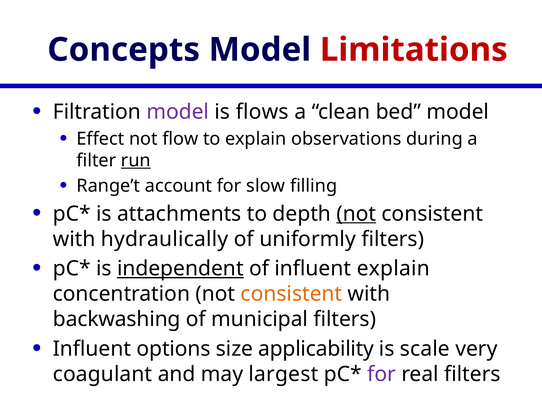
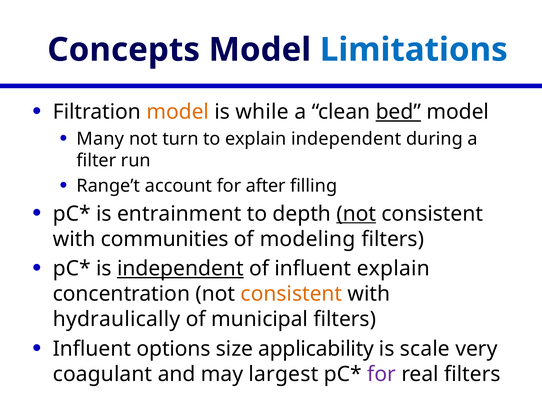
Limitations colour: red -> blue (414, 50)
model colour: purple -> orange (178, 112)
flows: flows -> while (262, 112)
bed underline: none -> present (398, 112)
Effect: Effect -> Many (100, 139)
flow: flow -> turn (180, 139)
explain observations: observations -> independent (346, 139)
run underline: present -> none (136, 160)
slow: slow -> after (266, 186)
attachments: attachments -> entrainment (179, 213)
hydraulically: hydraulically -> communities (165, 239)
uniformly: uniformly -> modeling (308, 239)
backwashing: backwashing -> hydraulically (117, 319)
